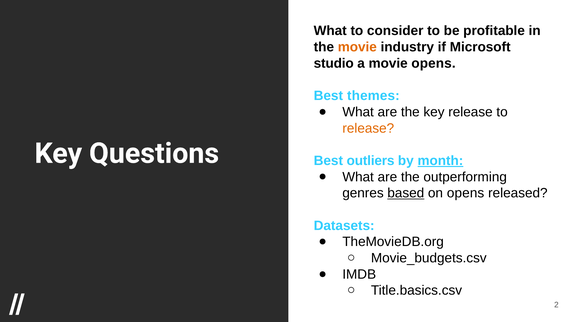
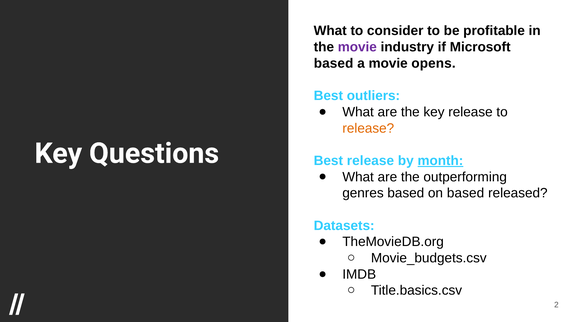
movie colour: orange -> purple (357, 47)
studio: studio -> based (334, 63)
themes: themes -> outliers (373, 96)
Best outliers: outliers -> release (370, 161)
based underline: present -> none (406, 193)
on opens: opens -> based (466, 193)
